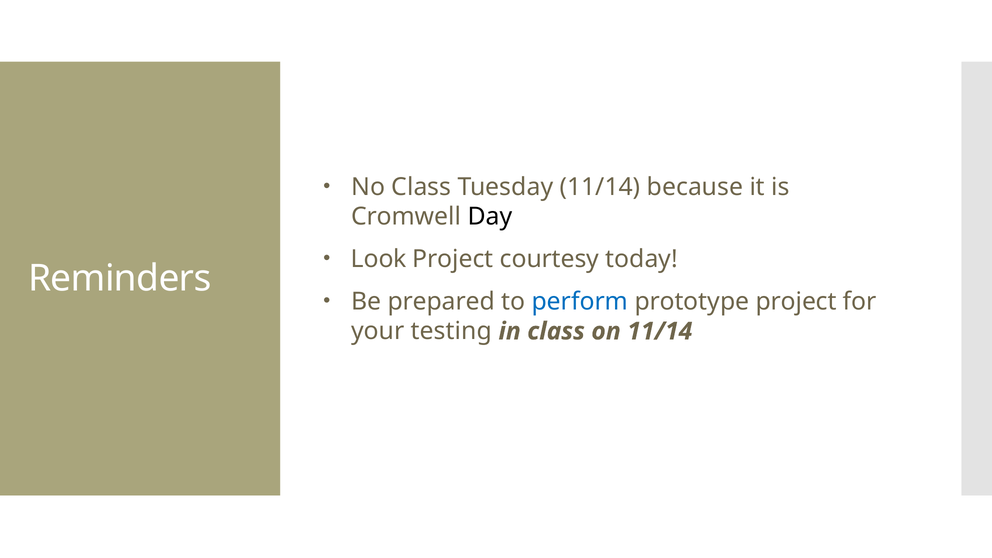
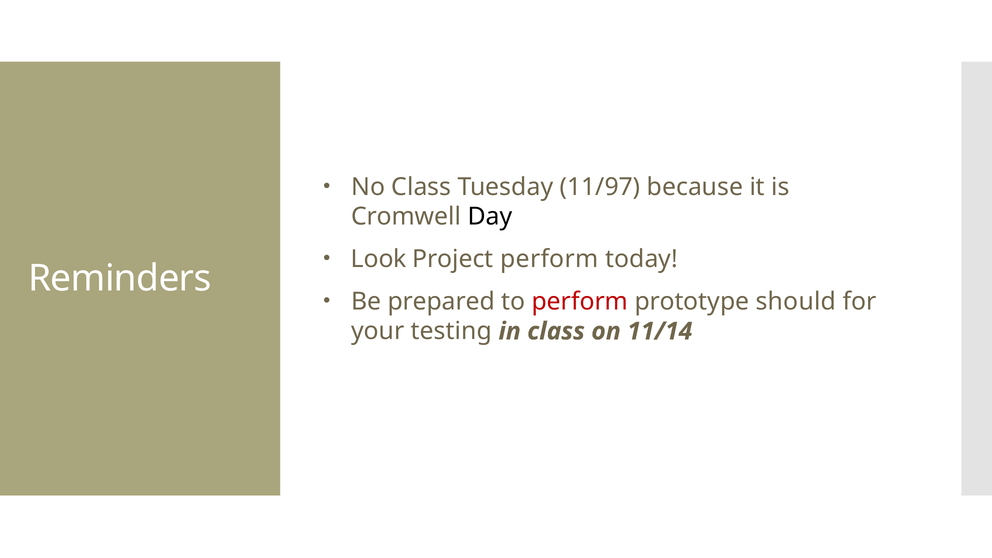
Tuesday 11/14: 11/14 -> 11/97 (600, 187)
Project courtesy: courtesy -> perform (549, 259)
perform colour: blue -> red (580, 302)
prototype project: project -> should (796, 302)
